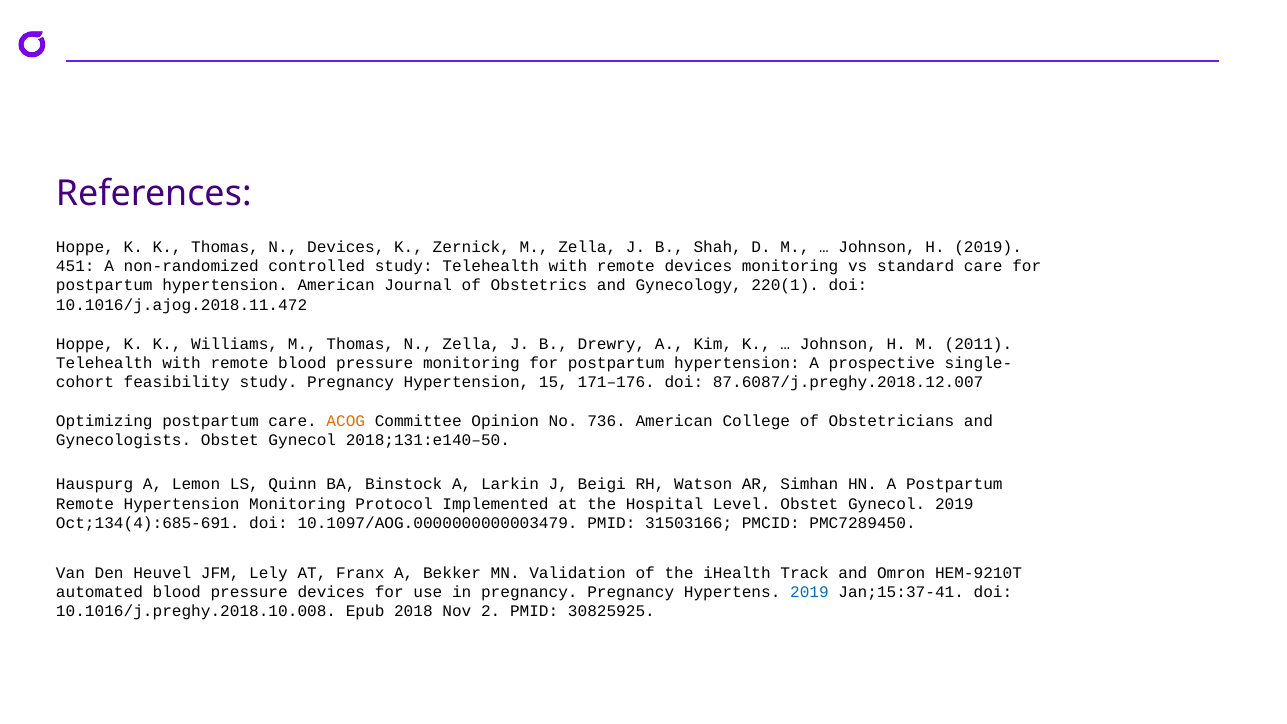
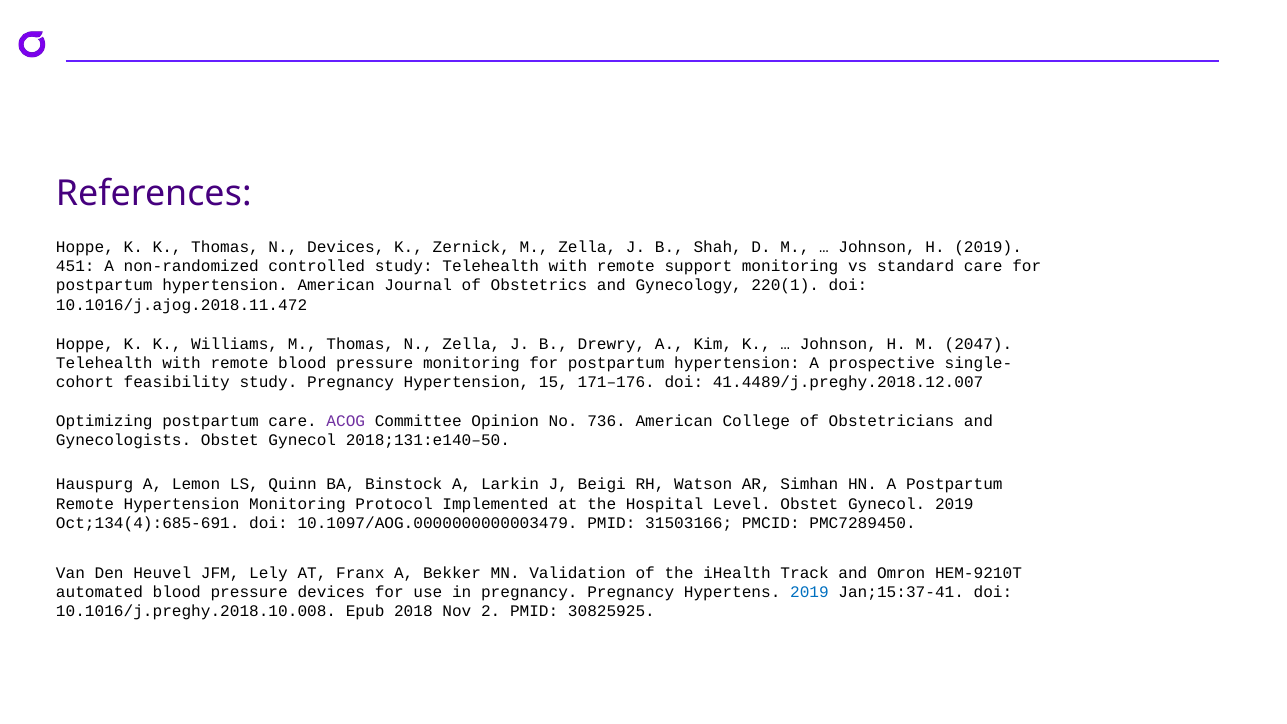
remote devices: devices -> support (698, 266)
2011: 2011 -> 2047 (978, 344)
87.6087/j.preghy.2018.12.007: 87.6087/j.preghy.2018.12.007 -> 41.4489/j.preghy.2018.12.007 (848, 382)
ACOG colour: orange -> purple (346, 421)
